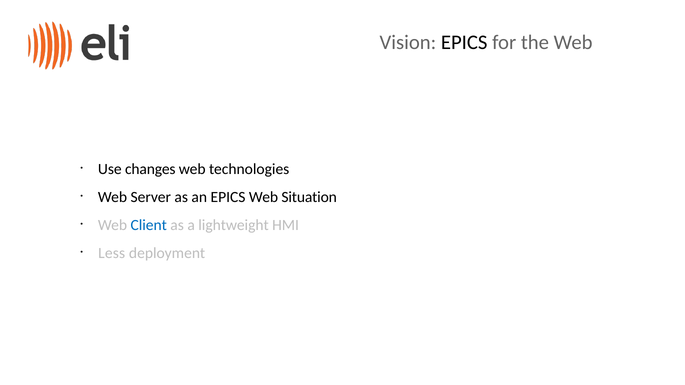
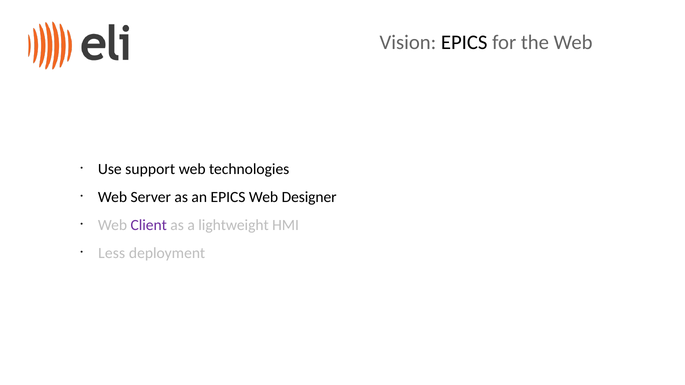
changes: changes -> support (150, 169)
Situation: Situation -> Designer (309, 197)
Client colour: blue -> purple (149, 225)
